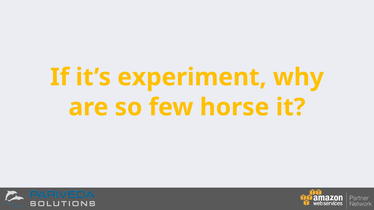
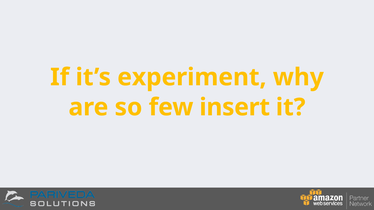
horse: horse -> insert (235, 107)
